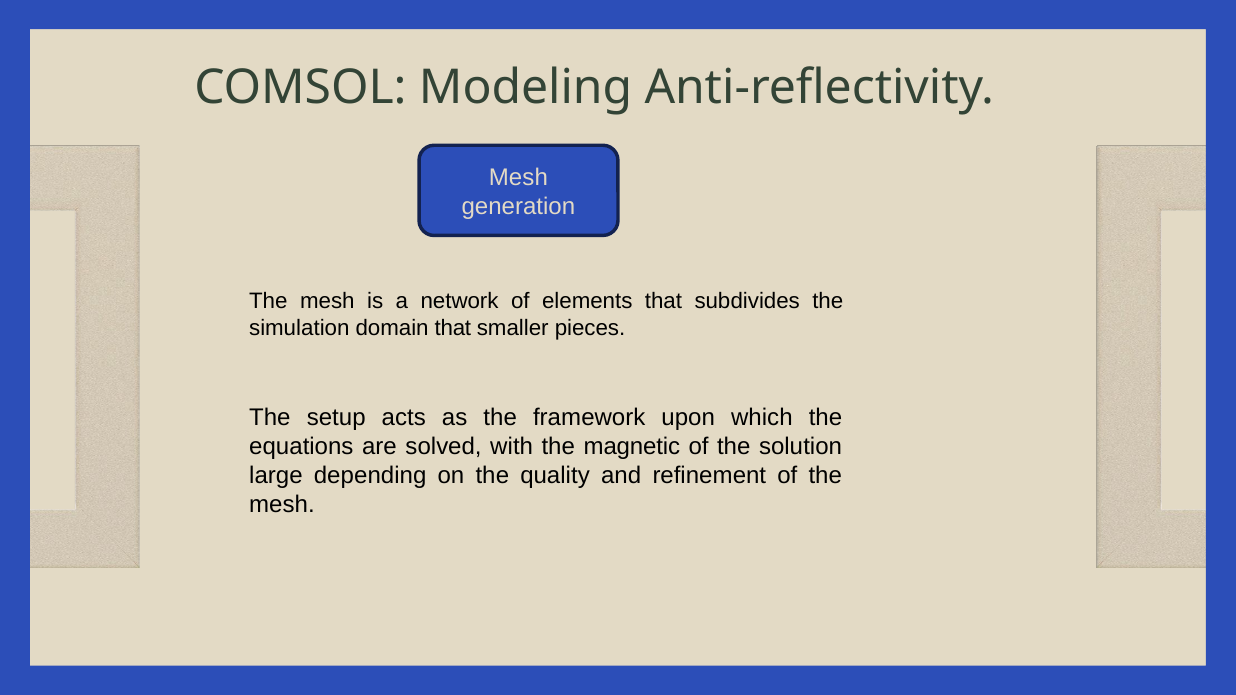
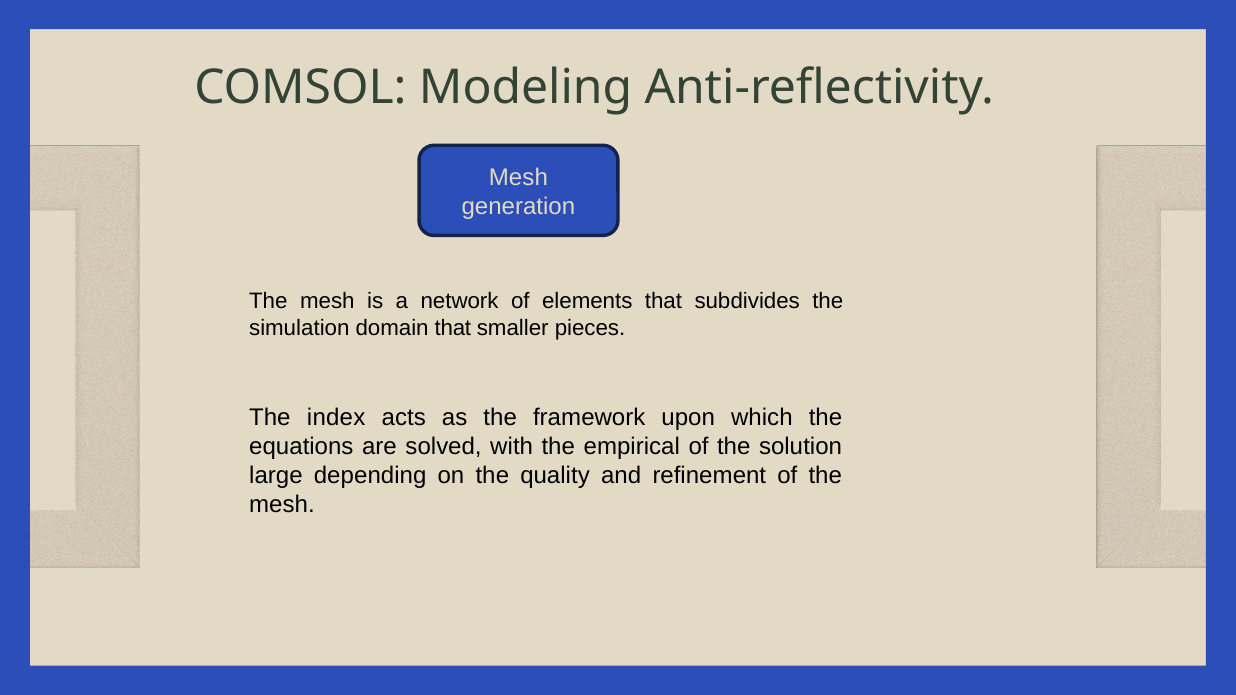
setup: setup -> index (336, 418)
magnetic: magnetic -> empirical (632, 447)
